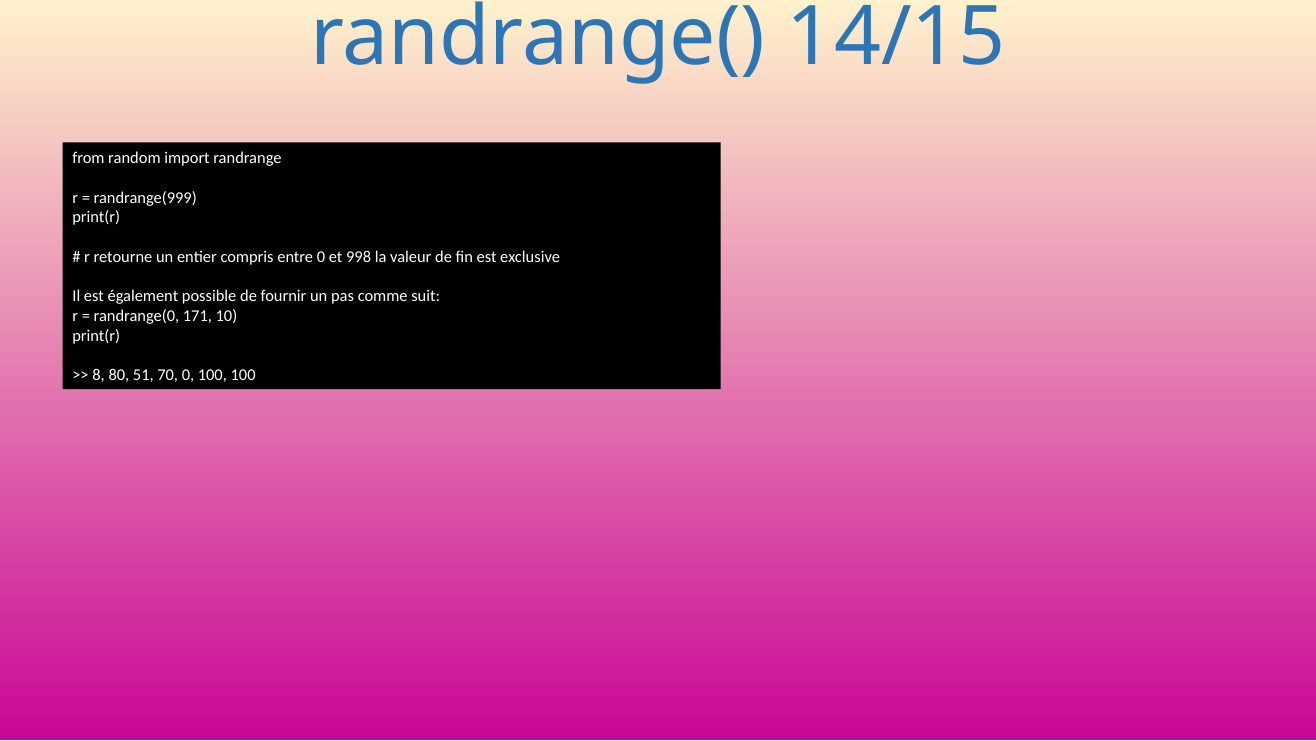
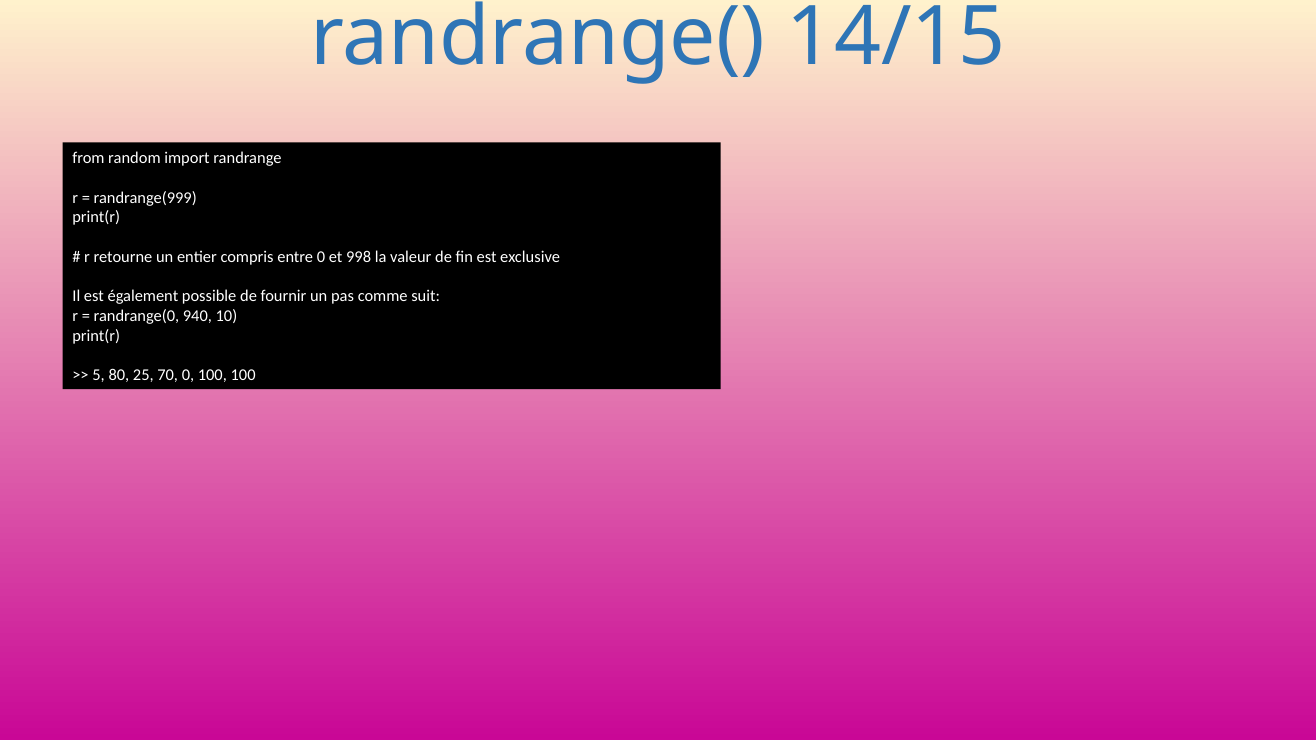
171: 171 -> 940 (197, 316)
8: 8 -> 5 (99, 375)
51: 51 -> 25 (143, 375)
